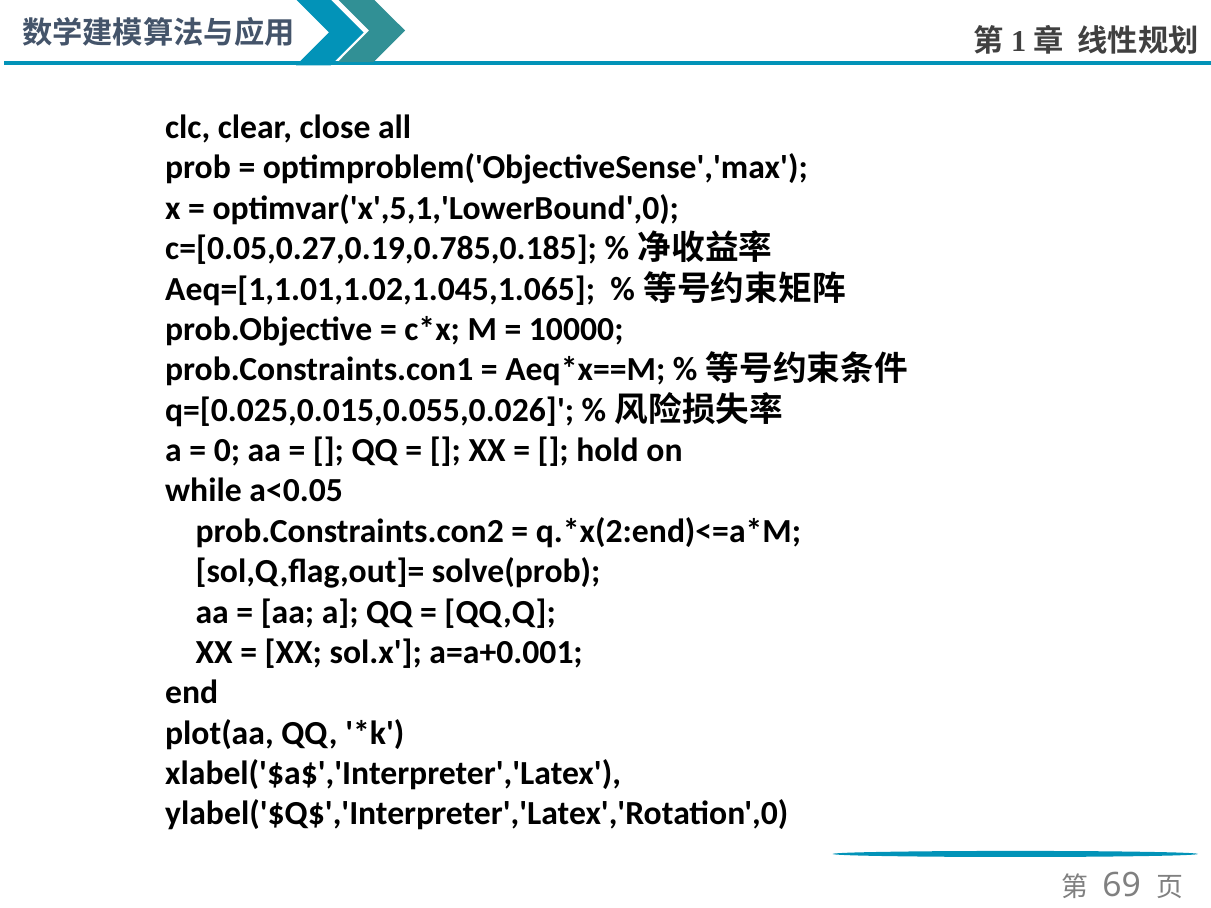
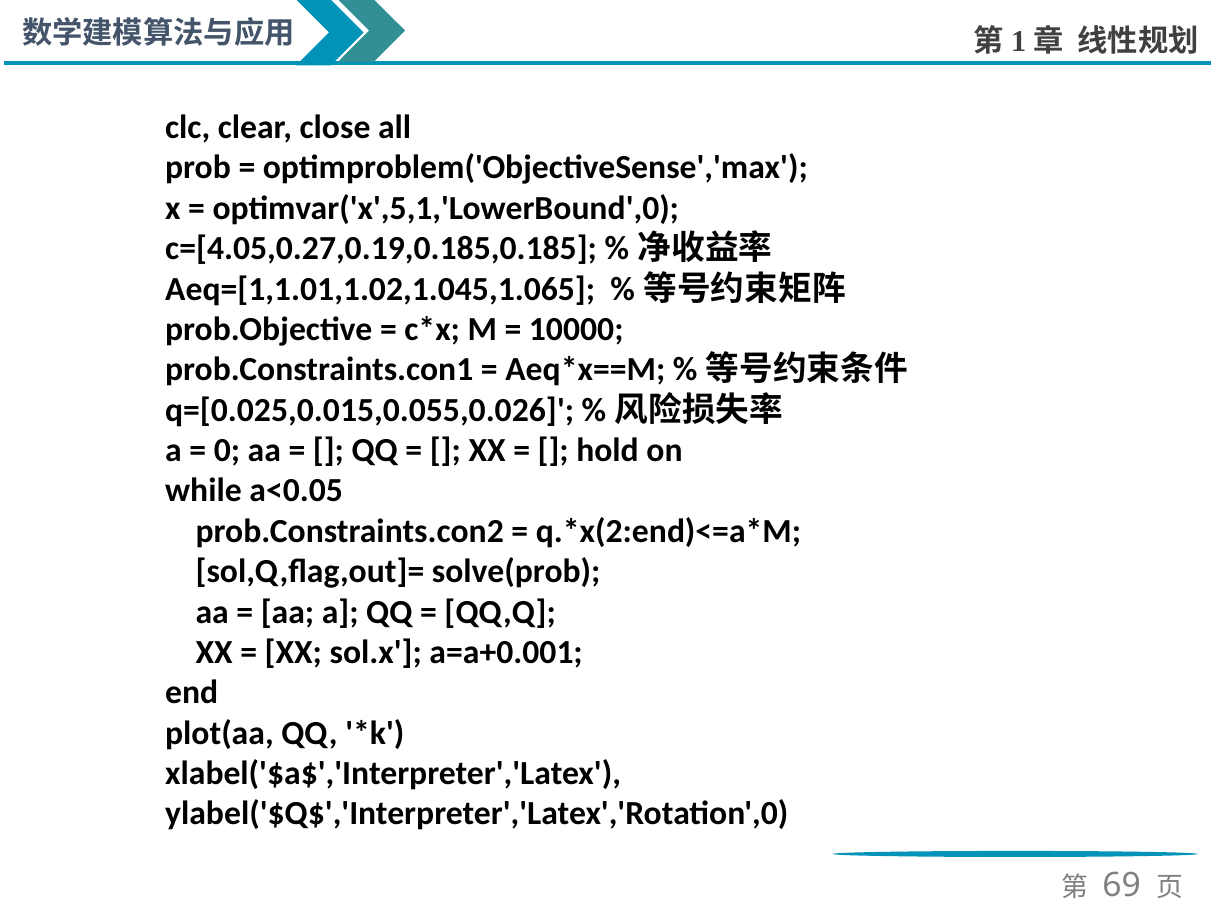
c=[0.05,0.27,0.19,0.785,0.185: c=[0.05,0.27,0.19,0.785,0.185 -> c=[4.05,0.27,0.19,0.185,0.185 (381, 249)
